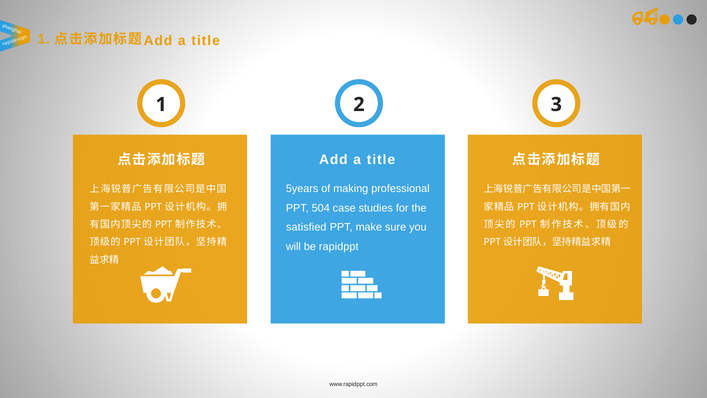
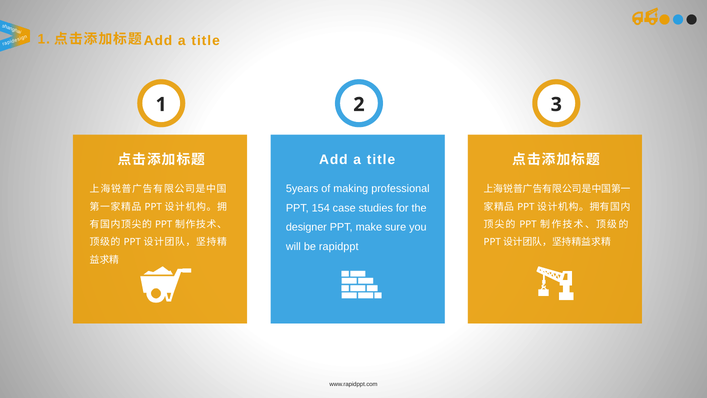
504: 504 -> 154 (321, 208)
satisfied: satisfied -> designer (306, 227)
